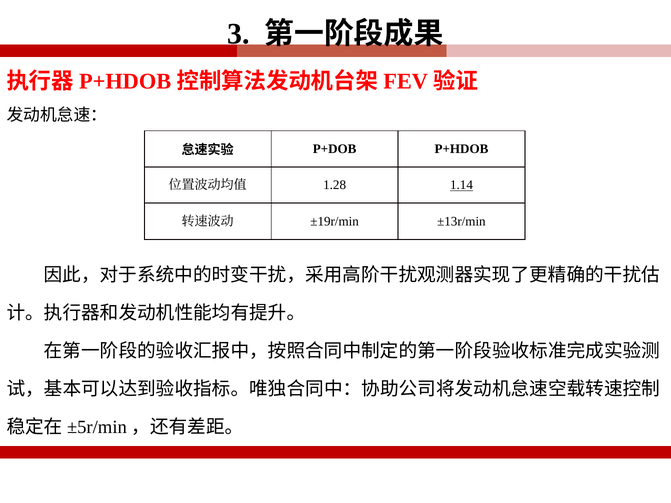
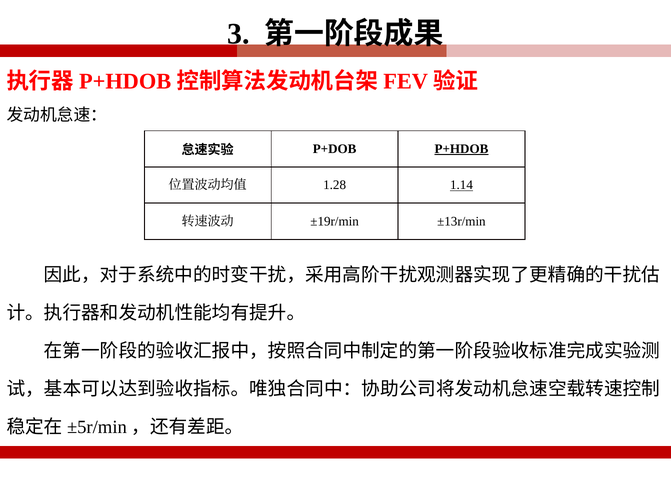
P+HDOB underline: none -> present (461, 149)
